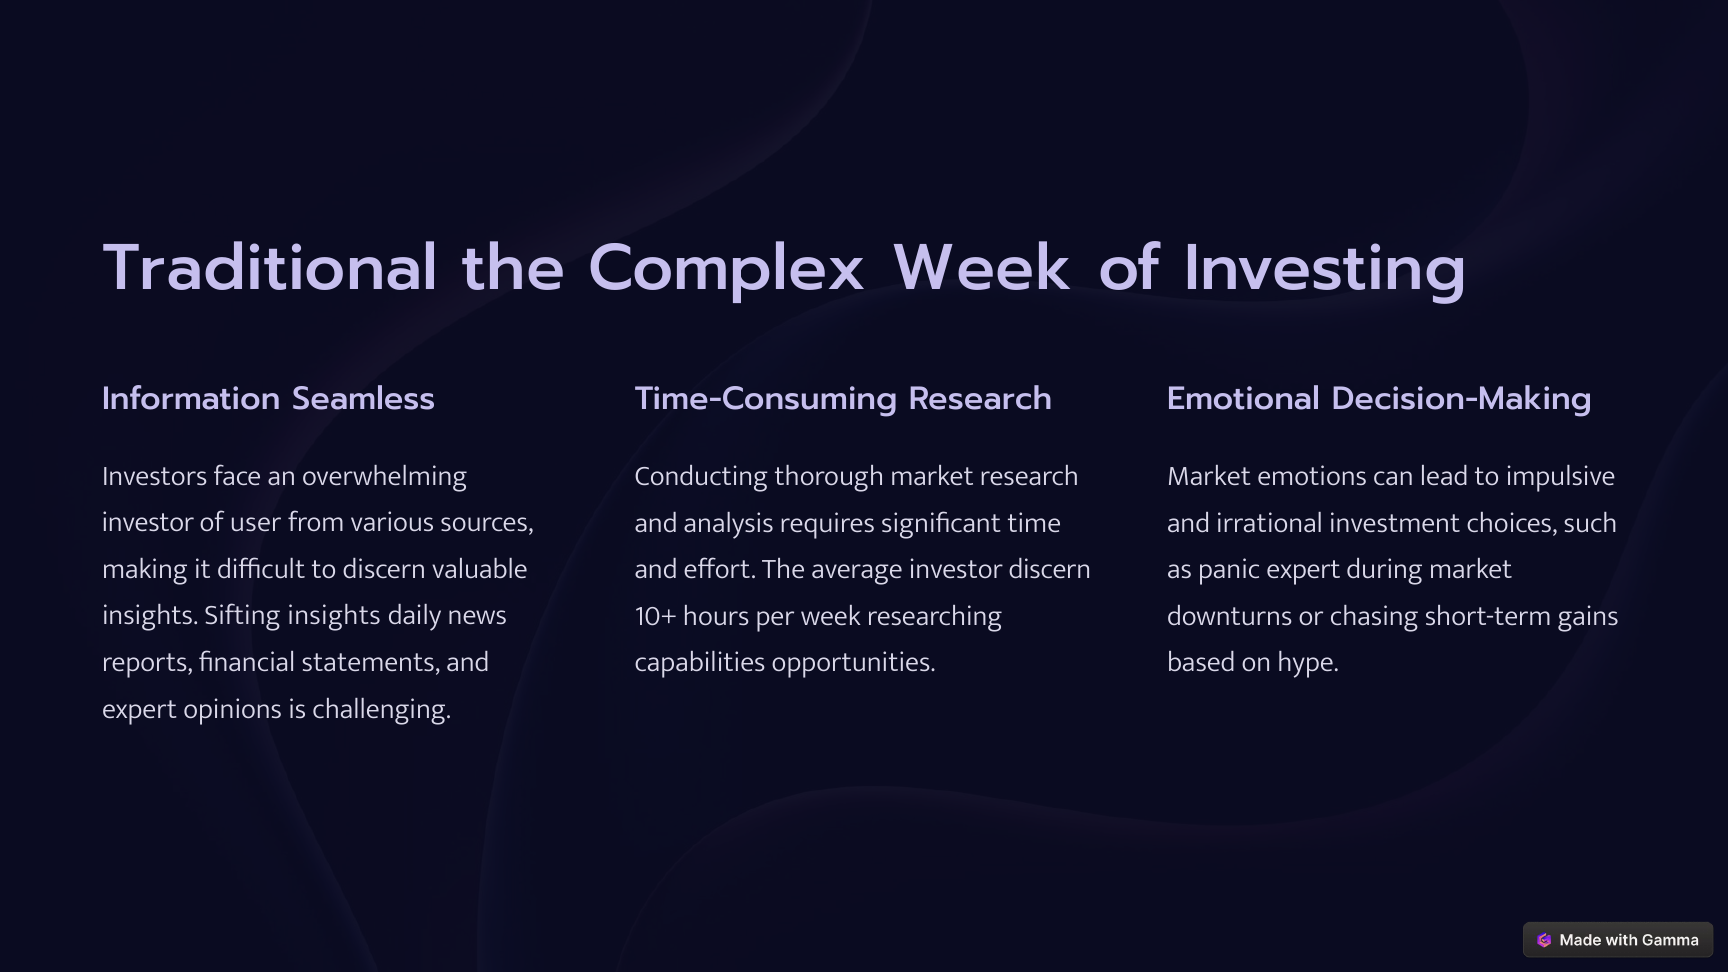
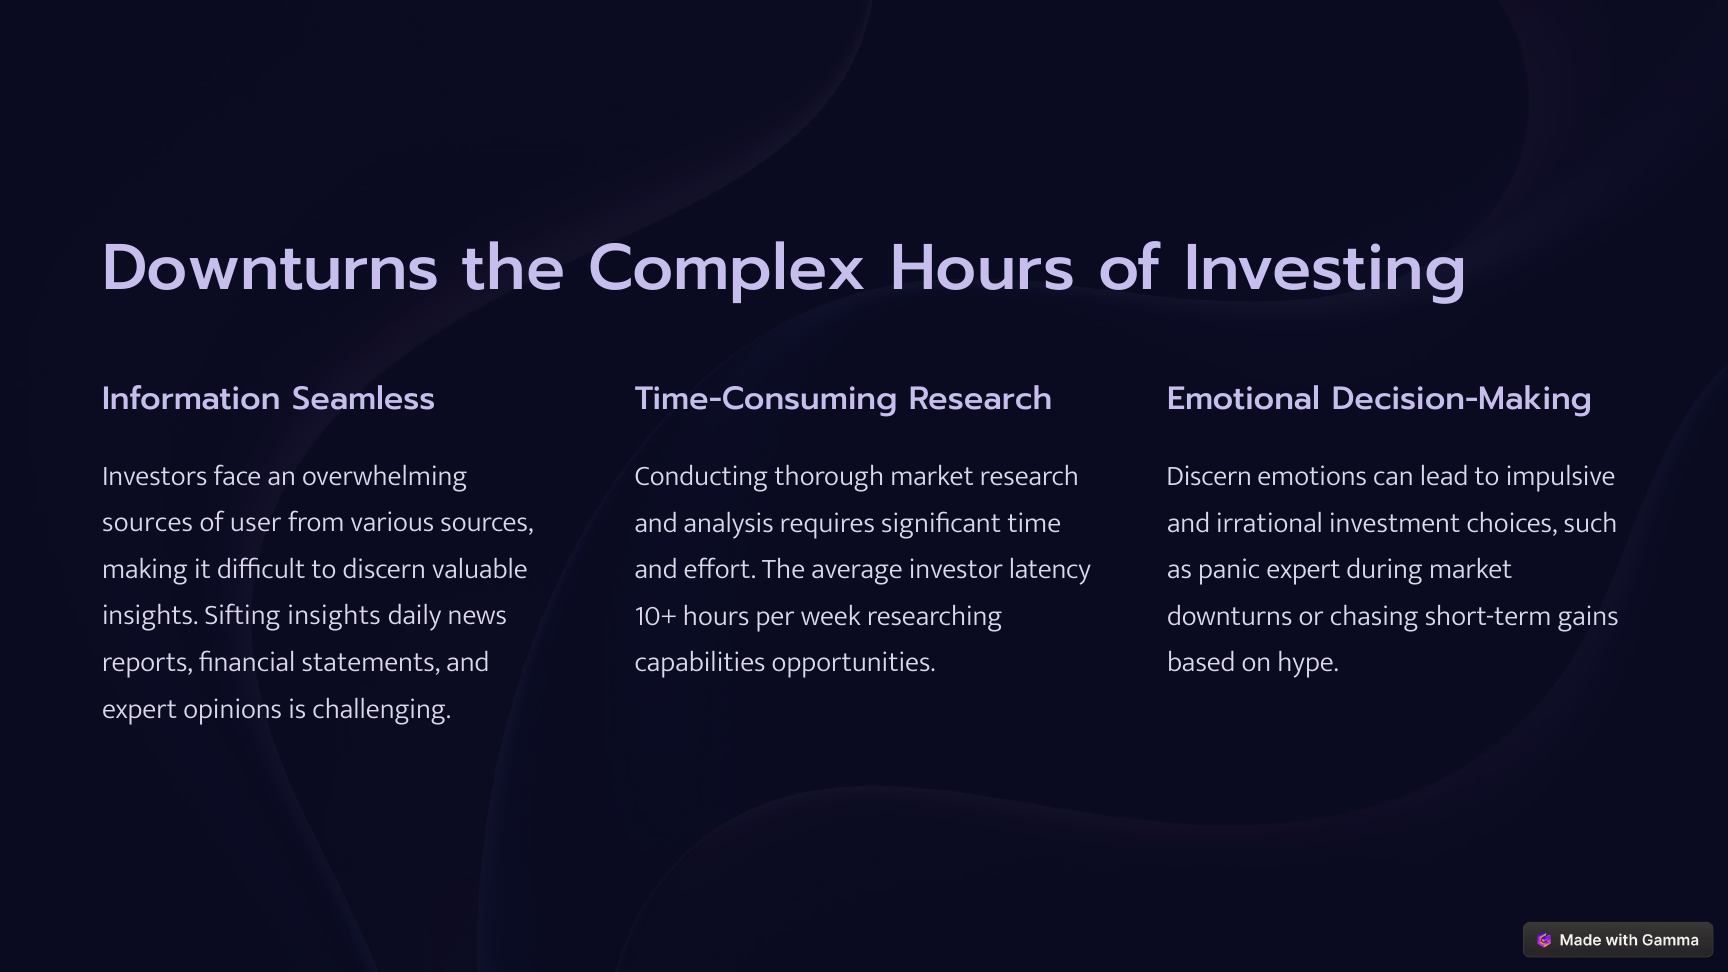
Traditional: Traditional -> Downturns (271, 268)
Complex Week: Week -> Hours (983, 268)
Market: Market -> Discern (1209, 476)
investor: investor -> sources (148, 523)
investor discern: discern -> latency (1050, 569)
